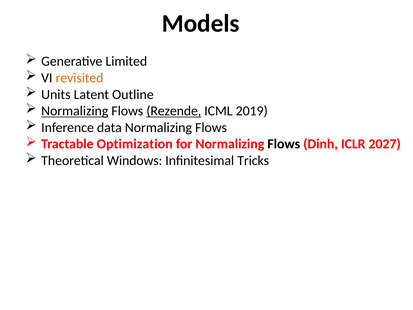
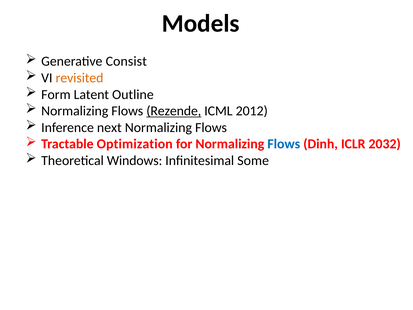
Limited: Limited -> Consist (126, 61)
Units: Units -> Form (56, 94)
Normalizing underline: present -> none (75, 111)
2019: 2019 -> 2012 (252, 111)
data: data -> next (109, 127)
Flows colour: black -> blue (284, 144)
2027: 2027 -> 2032 (385, 144)
Tricks: Tricks -> Some (253, 160)
